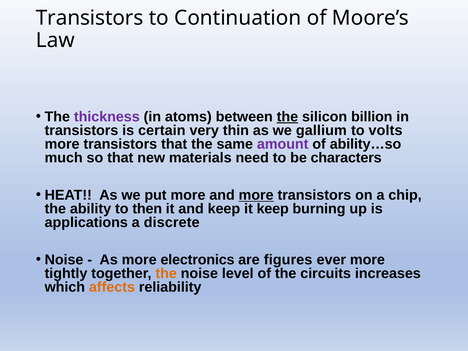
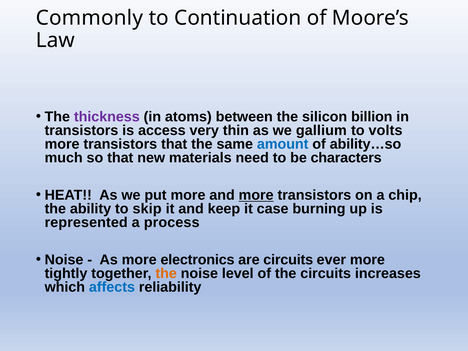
Transistors: Transistors -> Commonly (90, 18)
the underline: present -> none (287, 117)
certain: certain -> access (162, 130)
amount colour: purple -> blue (283, 144)
then: then -> skip (147, 209)
it keep: keep -> case (273, 209)
applications: applications -> represented (86, 223)
discrete: discrete -> process (172, 223)
are figures: figures -> circuits (288, 260)
affects colour: orange -> blue (112, 287)
